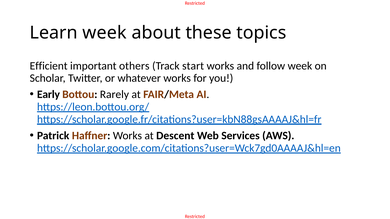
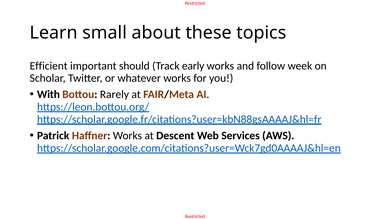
Learn week: week -> small (105, 33)
others: others -> should (134, 66)
start: start -> early (193, 66)
Early: Early -> With (48, 95)
